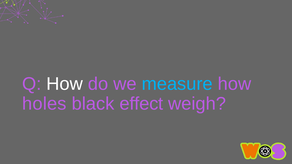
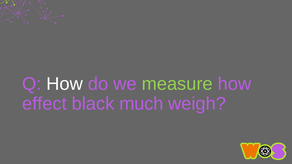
measure colour: light blue -> light green (177, 84)
holes: holes -> effect (44, 104)
effect: effect -> much (141, 104)
